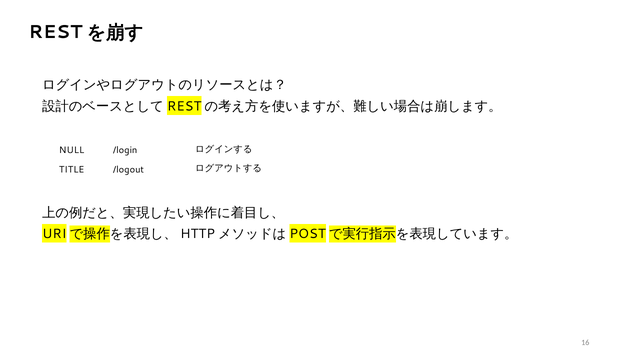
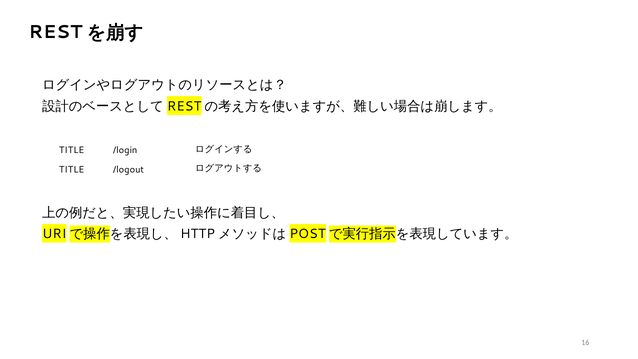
NULL: NULL -> TITLE (72, 150)
